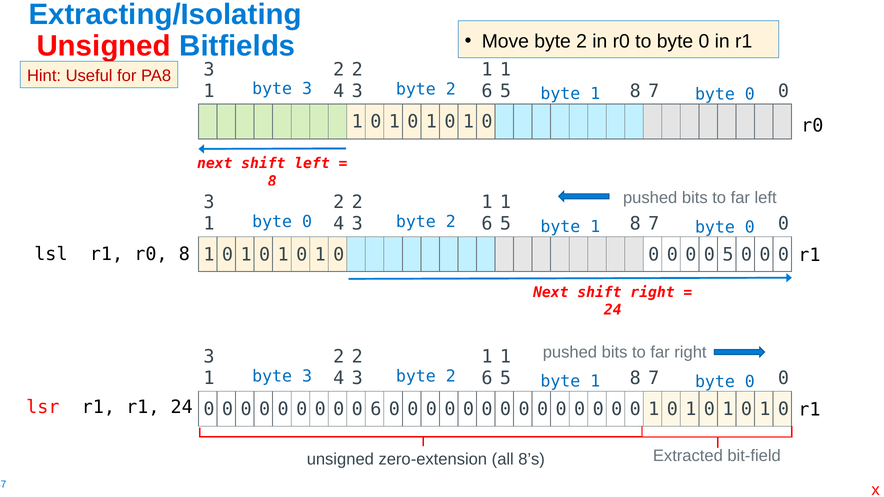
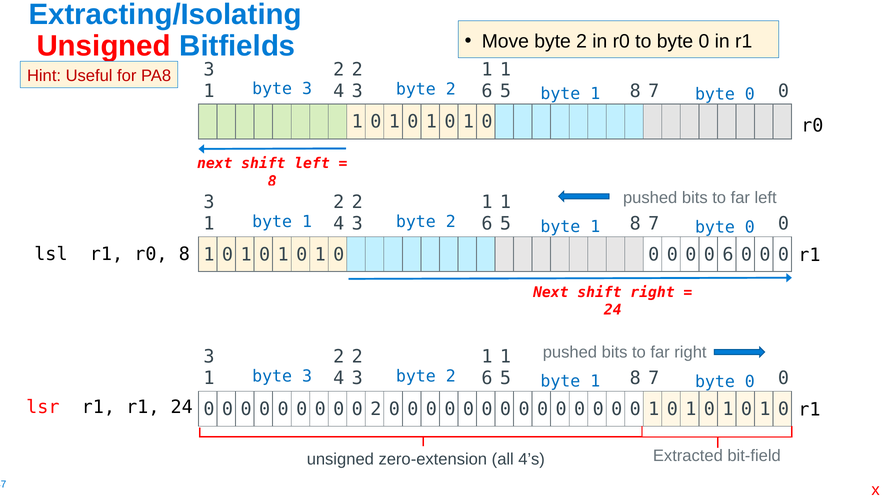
0: 0 -> 1 (307, 222)
0 5: 5 -> 6 (728, 255)
0 6: 6 -> 2 (376, 409)
8’s: 8’s -> 4’s (532, 460)
